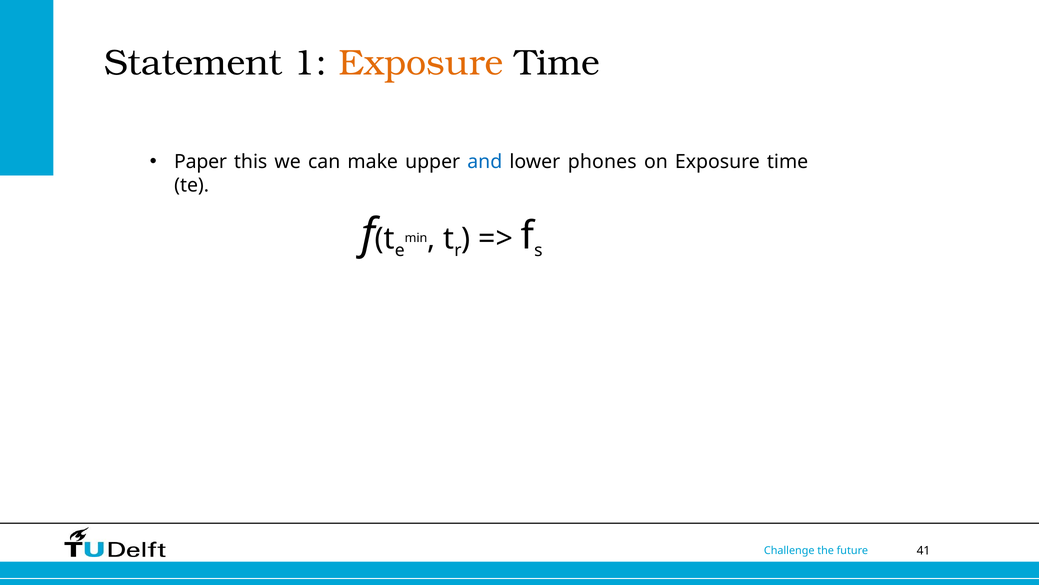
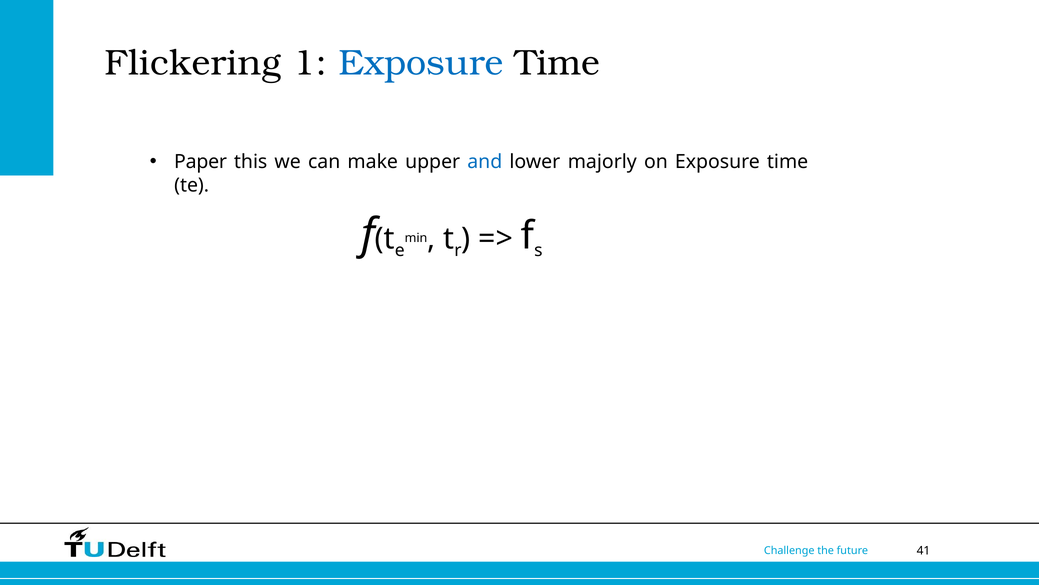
Statement: Statement -> Flickering (193, 63)
Exposure colour: orange -> blue (421, 63)
phones: phones -> majorly (602, 162)
